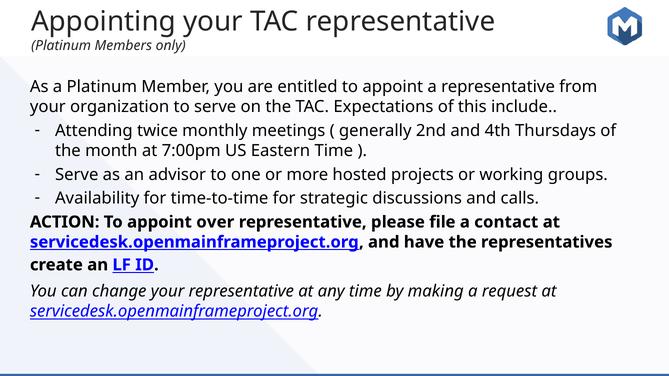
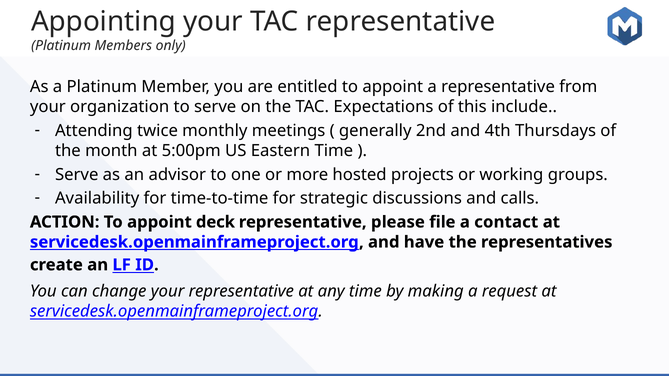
7:00pm: 7:00pm -> 5:00pm (191, 151)
over: over -> deck (215, 222)
